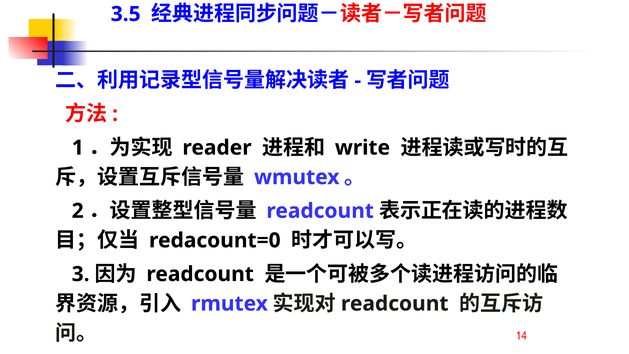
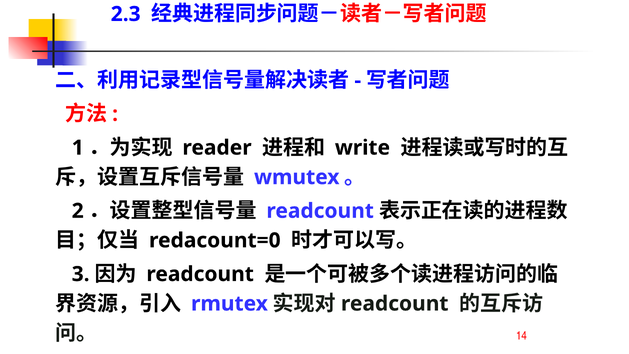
3.5: 3.5 -> 2.3 (126, 14)
